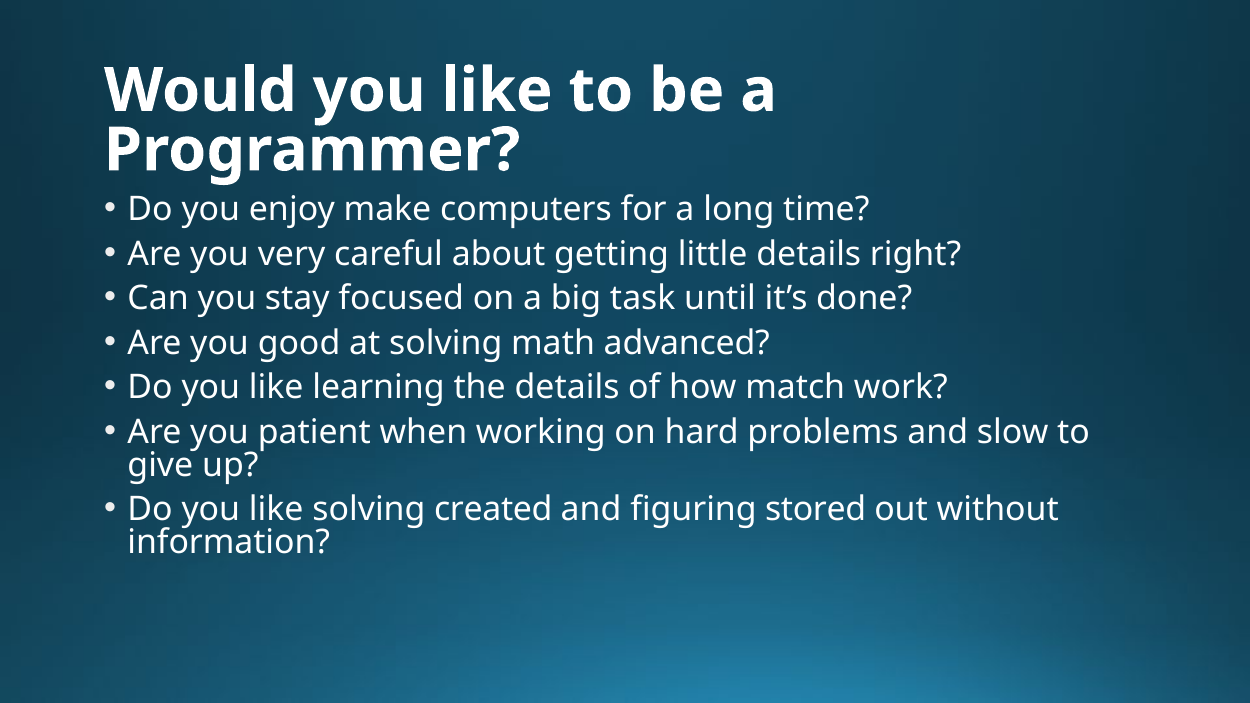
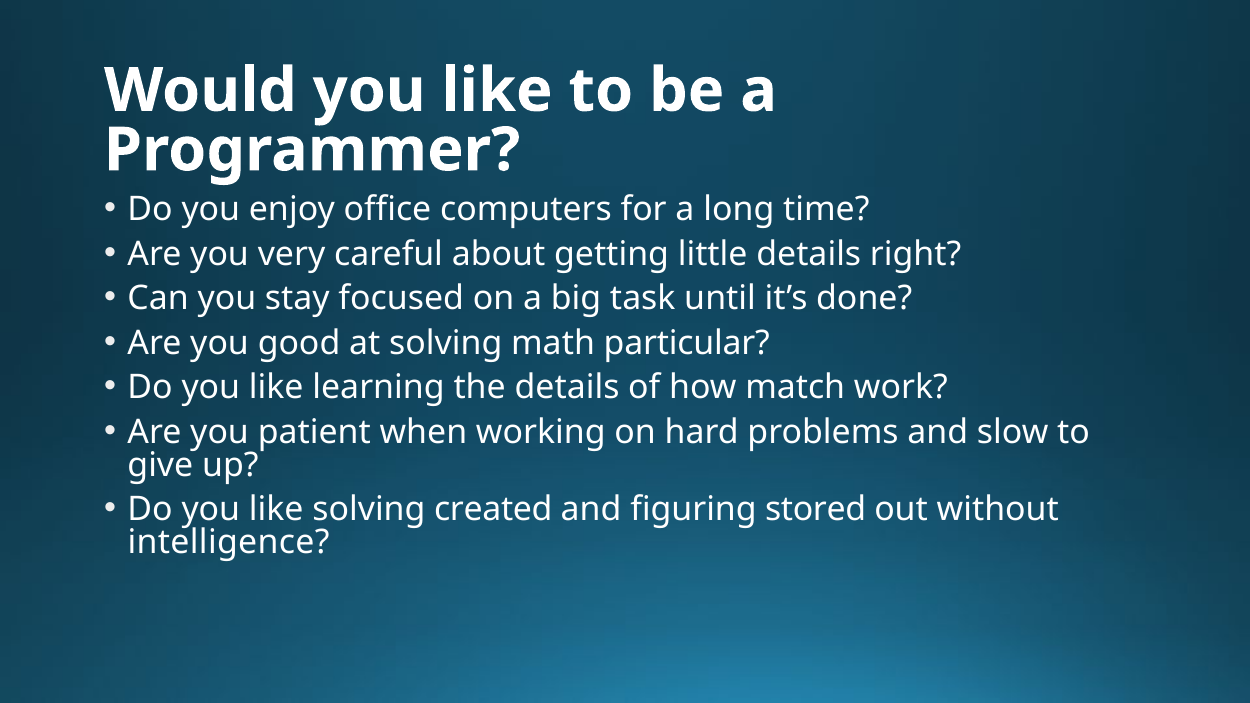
make: make -> office (387, 209)
advanced: advanced -> particular (687, 343)
information: information -> intelligence (229, 543)
